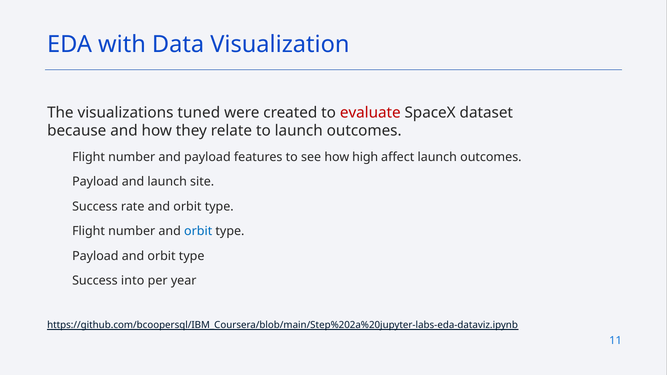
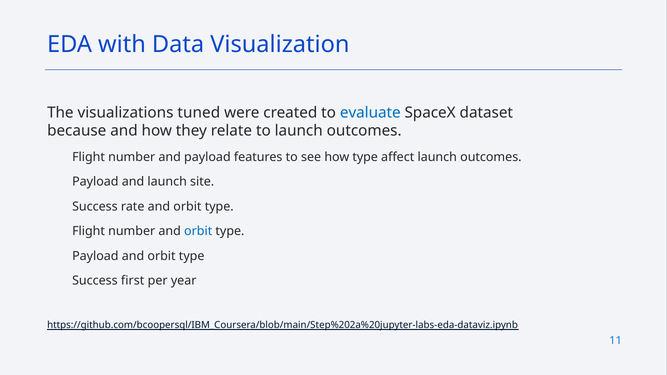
evaluate colour: red -> blue (370, 113)
how high: high -> type (365, 157)
into: into -> first (133, 281)
